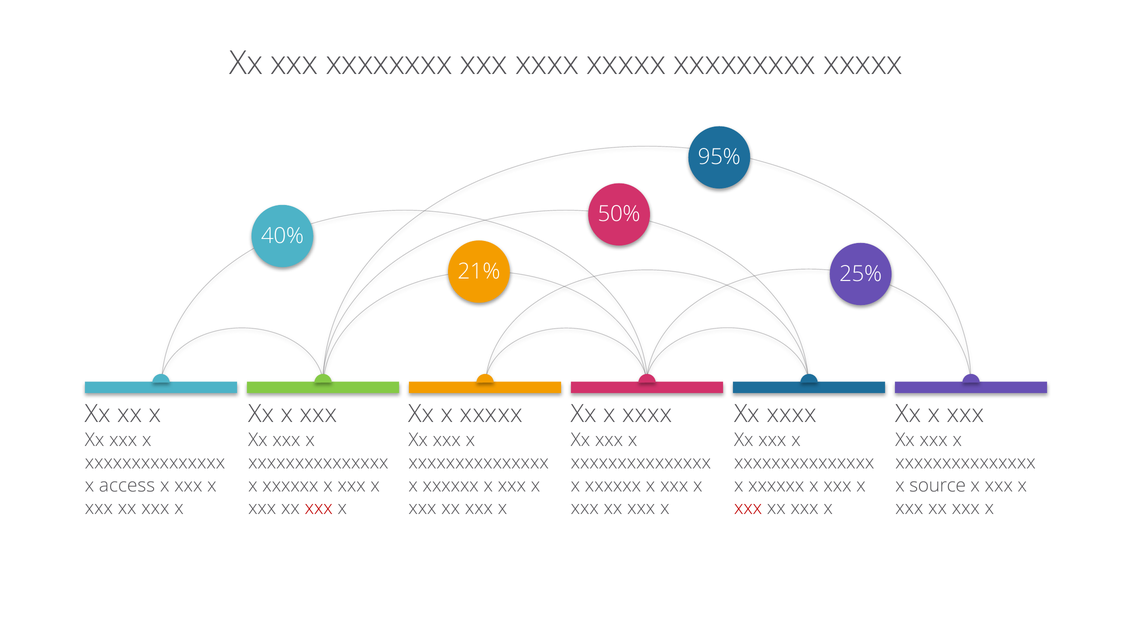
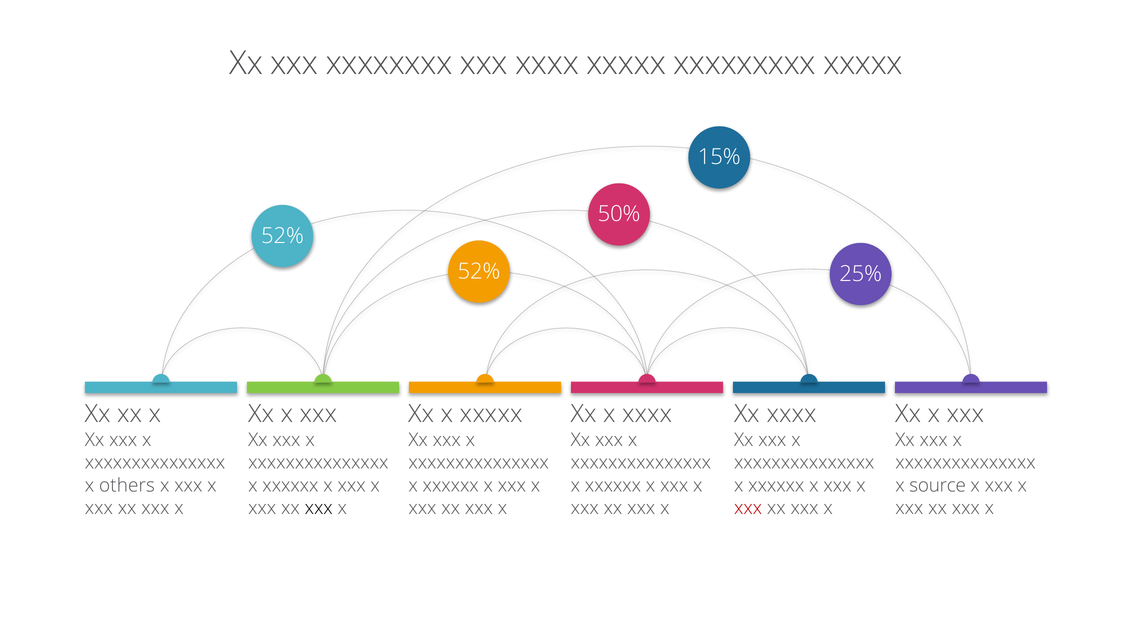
95%: 95% -> 15% (719, 157)
40%: 40% -> 52% (282, 236)
21%: 21% -> 52% (479, 271)
access: access -> others (127, 485)
xxx colour: red -> black (319, 508)
